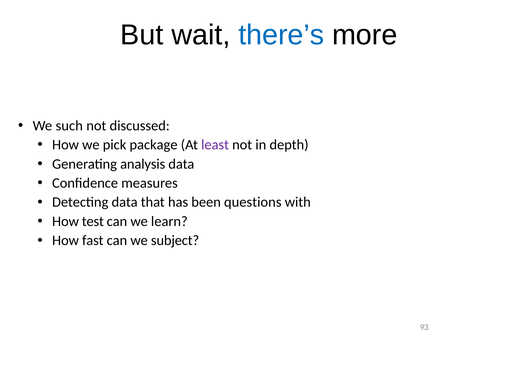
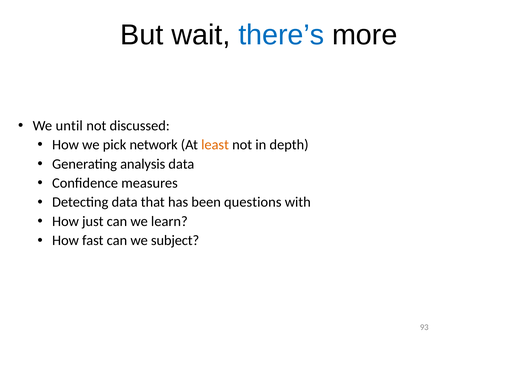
such: such -> until (69, 125)
package: package -> network (154, 145)
least colour: purple -> orange (215, 145)
test: test -> just (93, 221)
